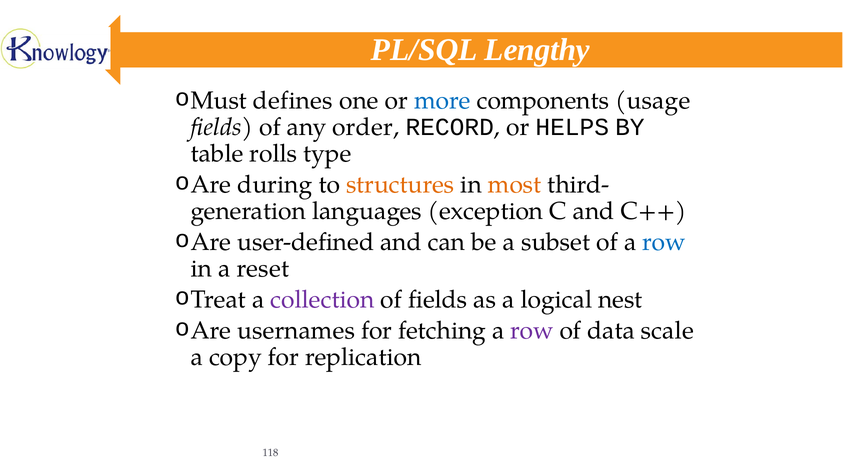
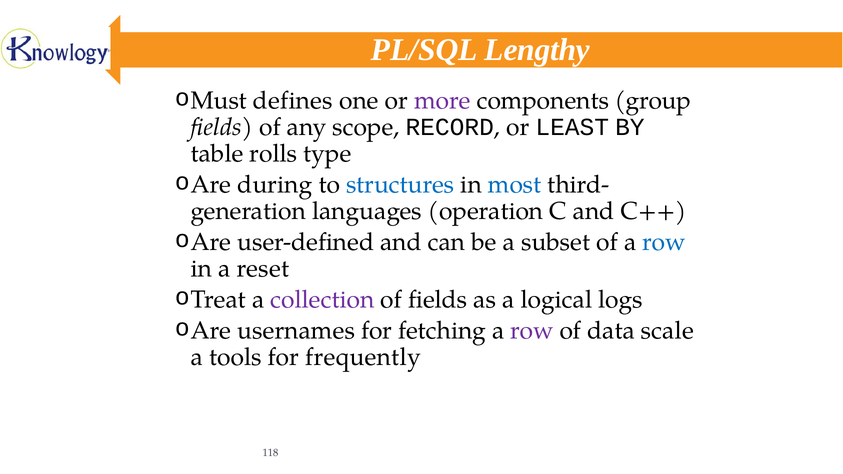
more colour: blue -> purple (442, 101)
usage: usage -> group (653, 101)
order: order -> scope (366, 127)
HELPS: HELPS -> LEAST (572, 127)
structures colour: orange -> blue (400, 185)
most colour: orange -> blue (515, 185)
exception: exception -> operation (486, 211)
nest: nest -> logs (620, 300)
copy: copy -> tools (235, 357)
replication: replication -> frequently (363, 357)
